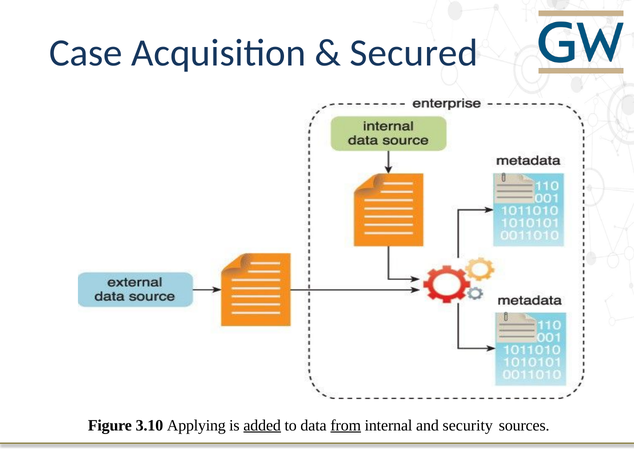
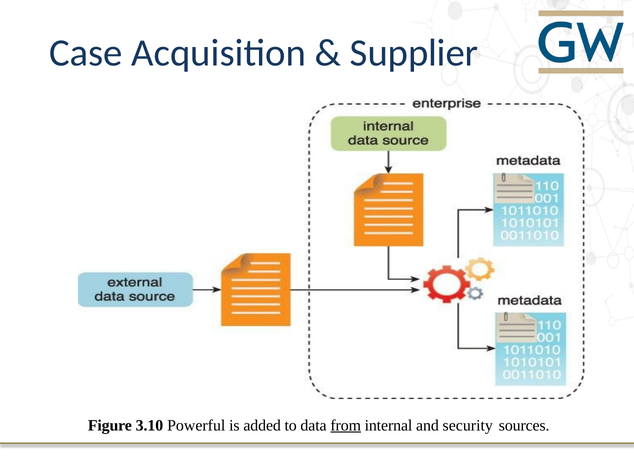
Secured: Secured -> Supplier (414, 53)
Applying: Applying -> Powerful (196, 426)
added underline: present -> none (262, 426)
